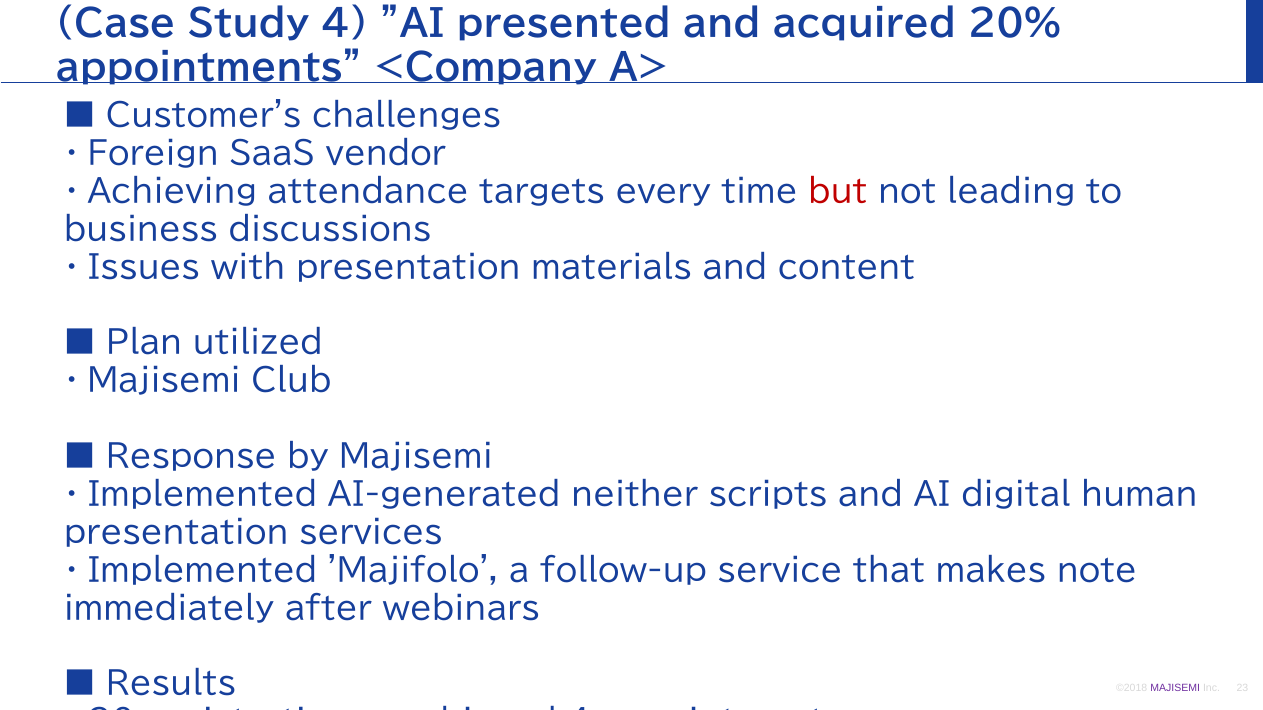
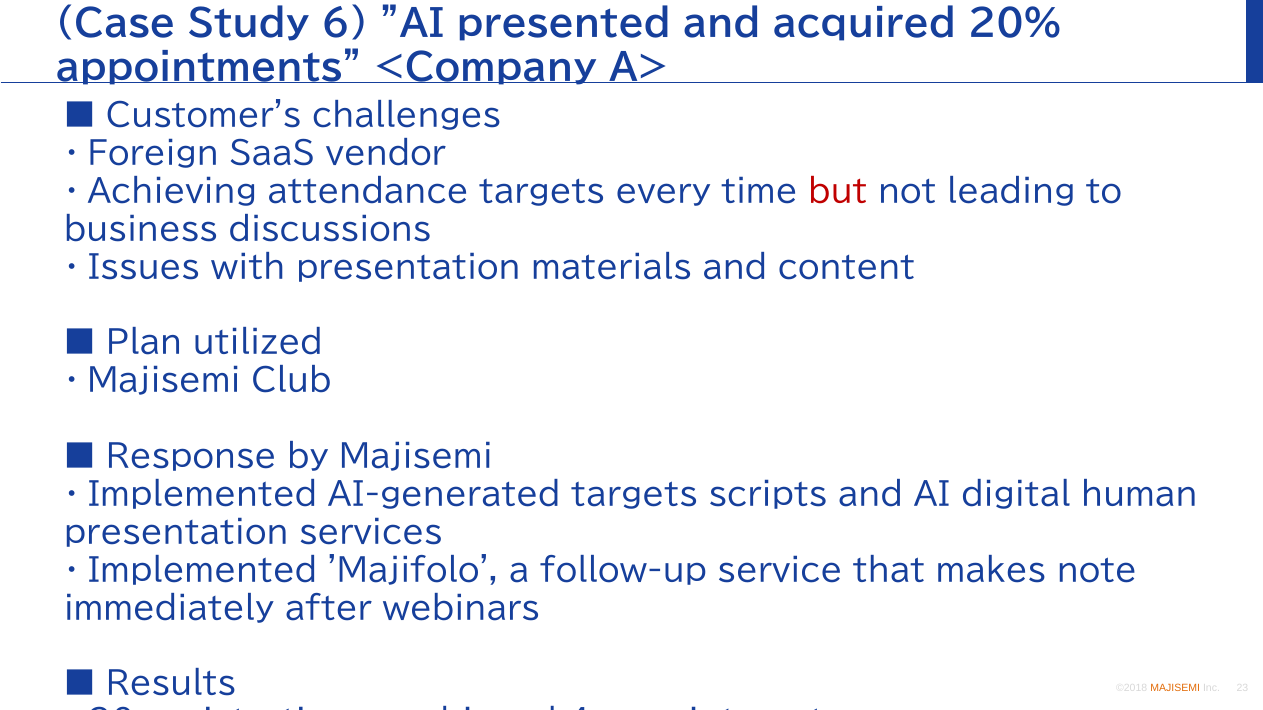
Study 4: 4 -> 6 (345, 25)
AI-generated neither: neither -> targets (635, 495)
MAJISEMI colour: purple -> orange (1175, 688)
